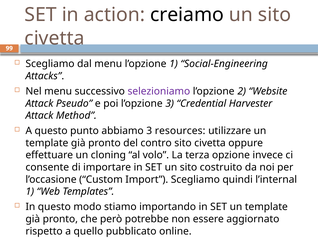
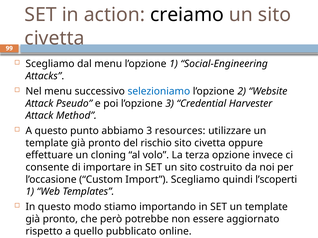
selezioniamo colour: purple -> blue (159, 91)
contro: contro -> rischio (156, 143)
l’internal: l’internal -> l’scoperti (276, 180)
